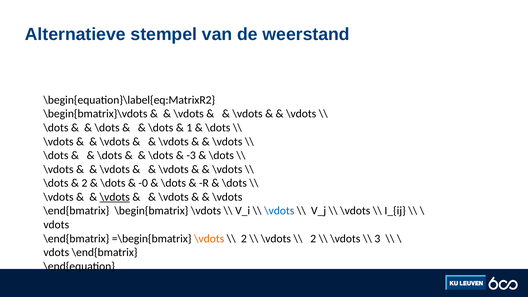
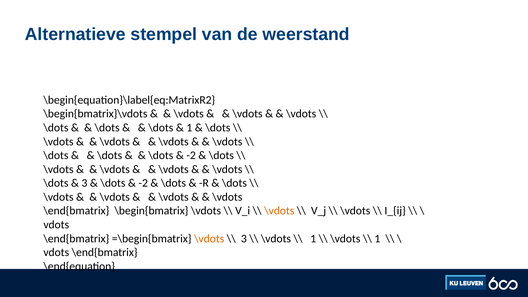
-3: -3 -> -2 (191, 155)
2: 2 -> 3 (84, 183)
-0: -0 -> -2 (143, 183)
\vdots underline: present -> none (115, 197)
\vdots colour: blue -> orange (279, 211)
2: 2 -> 3 (244, 239)
2: 2 -> 1 (313, 239)
3: 3 -> 1 (377, 239)
